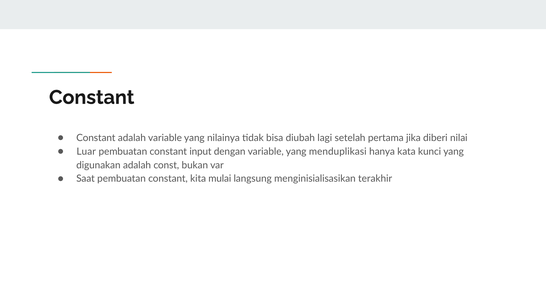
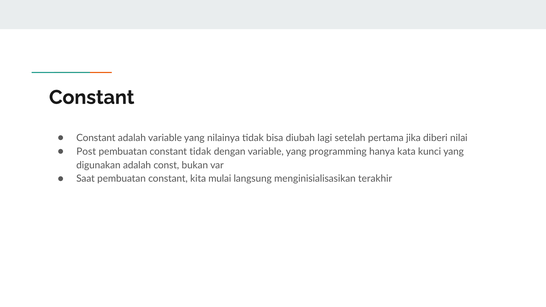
Luar: Luar -> Post (86, 152)
constant input: input -> tidak (200, 152)
menduplikasi: menduplikasi -> programming (338, 152)
